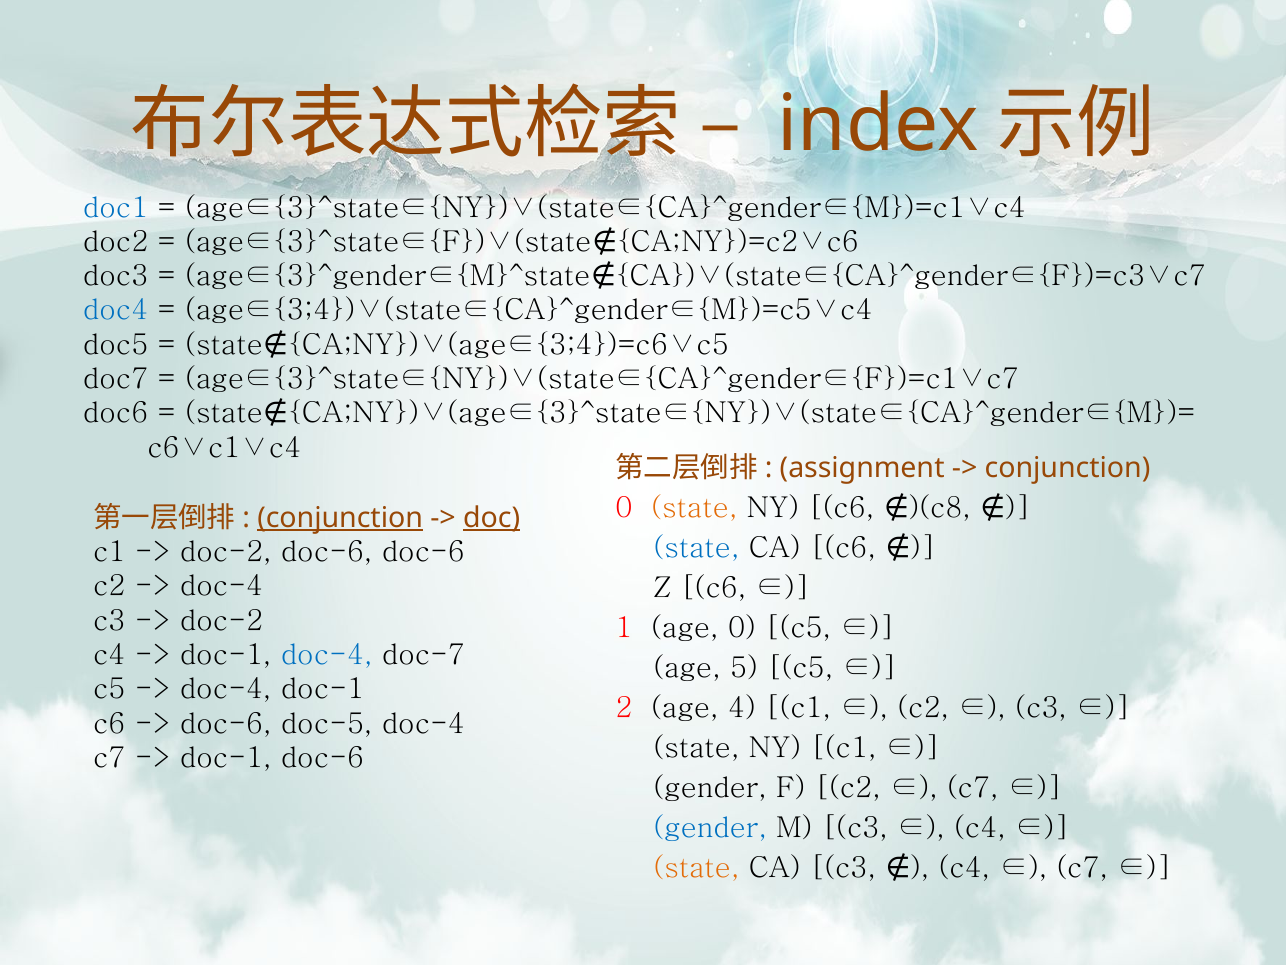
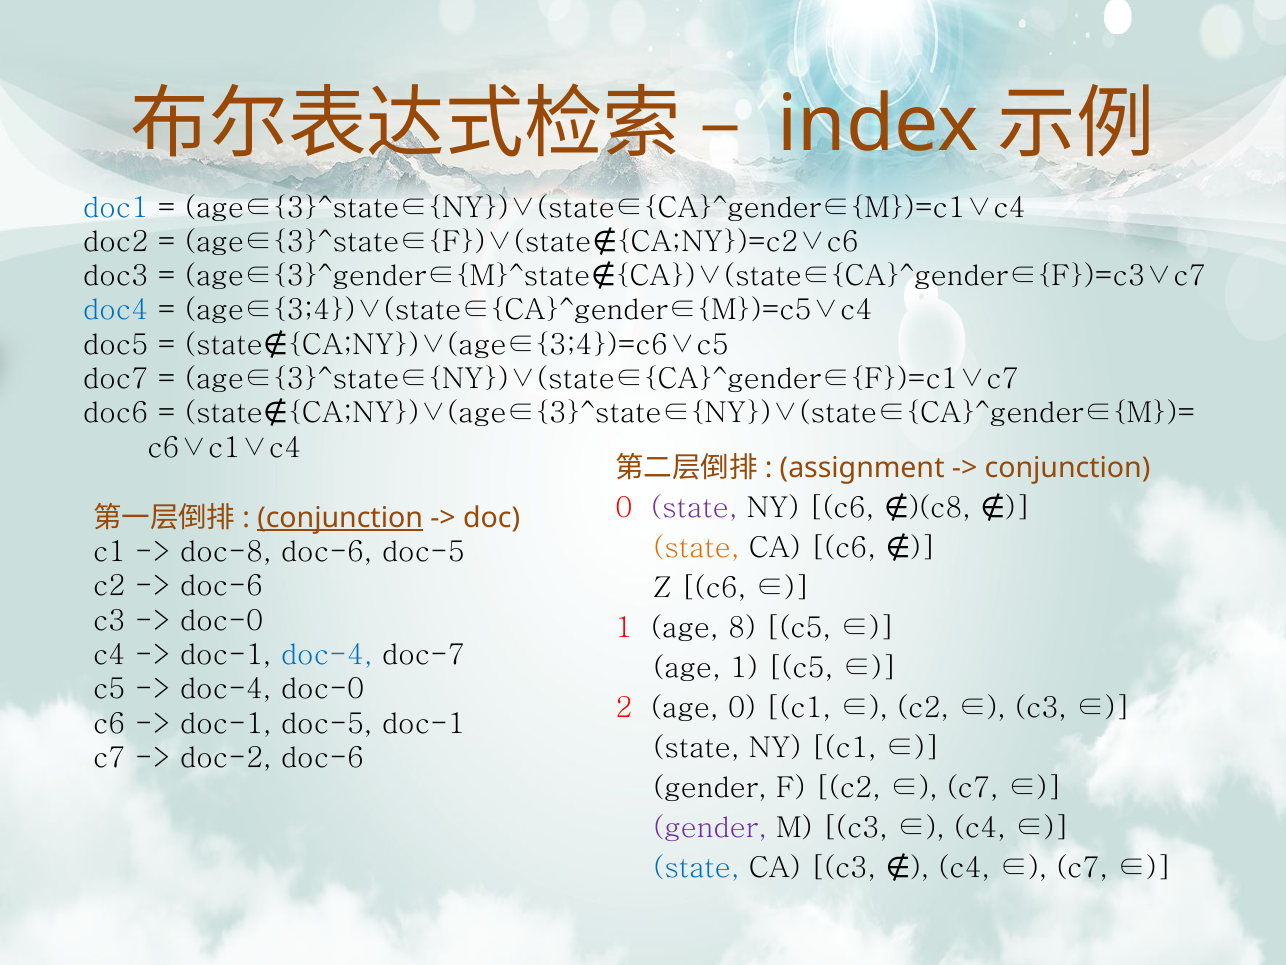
state colour: orange -> purple (694, 508)
doc underline: present -> none (492, 518)
state colour: blue -> orange (696, 548)
doc-2: doc-2 -> doc-8 (226, 552)
doc-6 doc-6: doc-6 -> doc-5 (423, 552)
doc-4: doc-4 -> doc-6 (222, 586)
doc-2: doc-2 -> doc-0 (222, 621)
age 0: 0 -> 8 (742, 628)
age 5: 5 -> 1 (744, 667)
doc-4 doc-1: doc-1 -> doc-0 (322, 689)
age 4: 4 -> 0 (742, 707)
doc-6: doc-6 -> doc-1 (226, 723)
doc-5 doc-4: doc-4 -> doc-1 (423, 723)
doc-1: doc-1 -> doc-2 (226, 758)
gender colour: blue -> purple (710, 827)
state colour: orange -> blue (696, 867)
